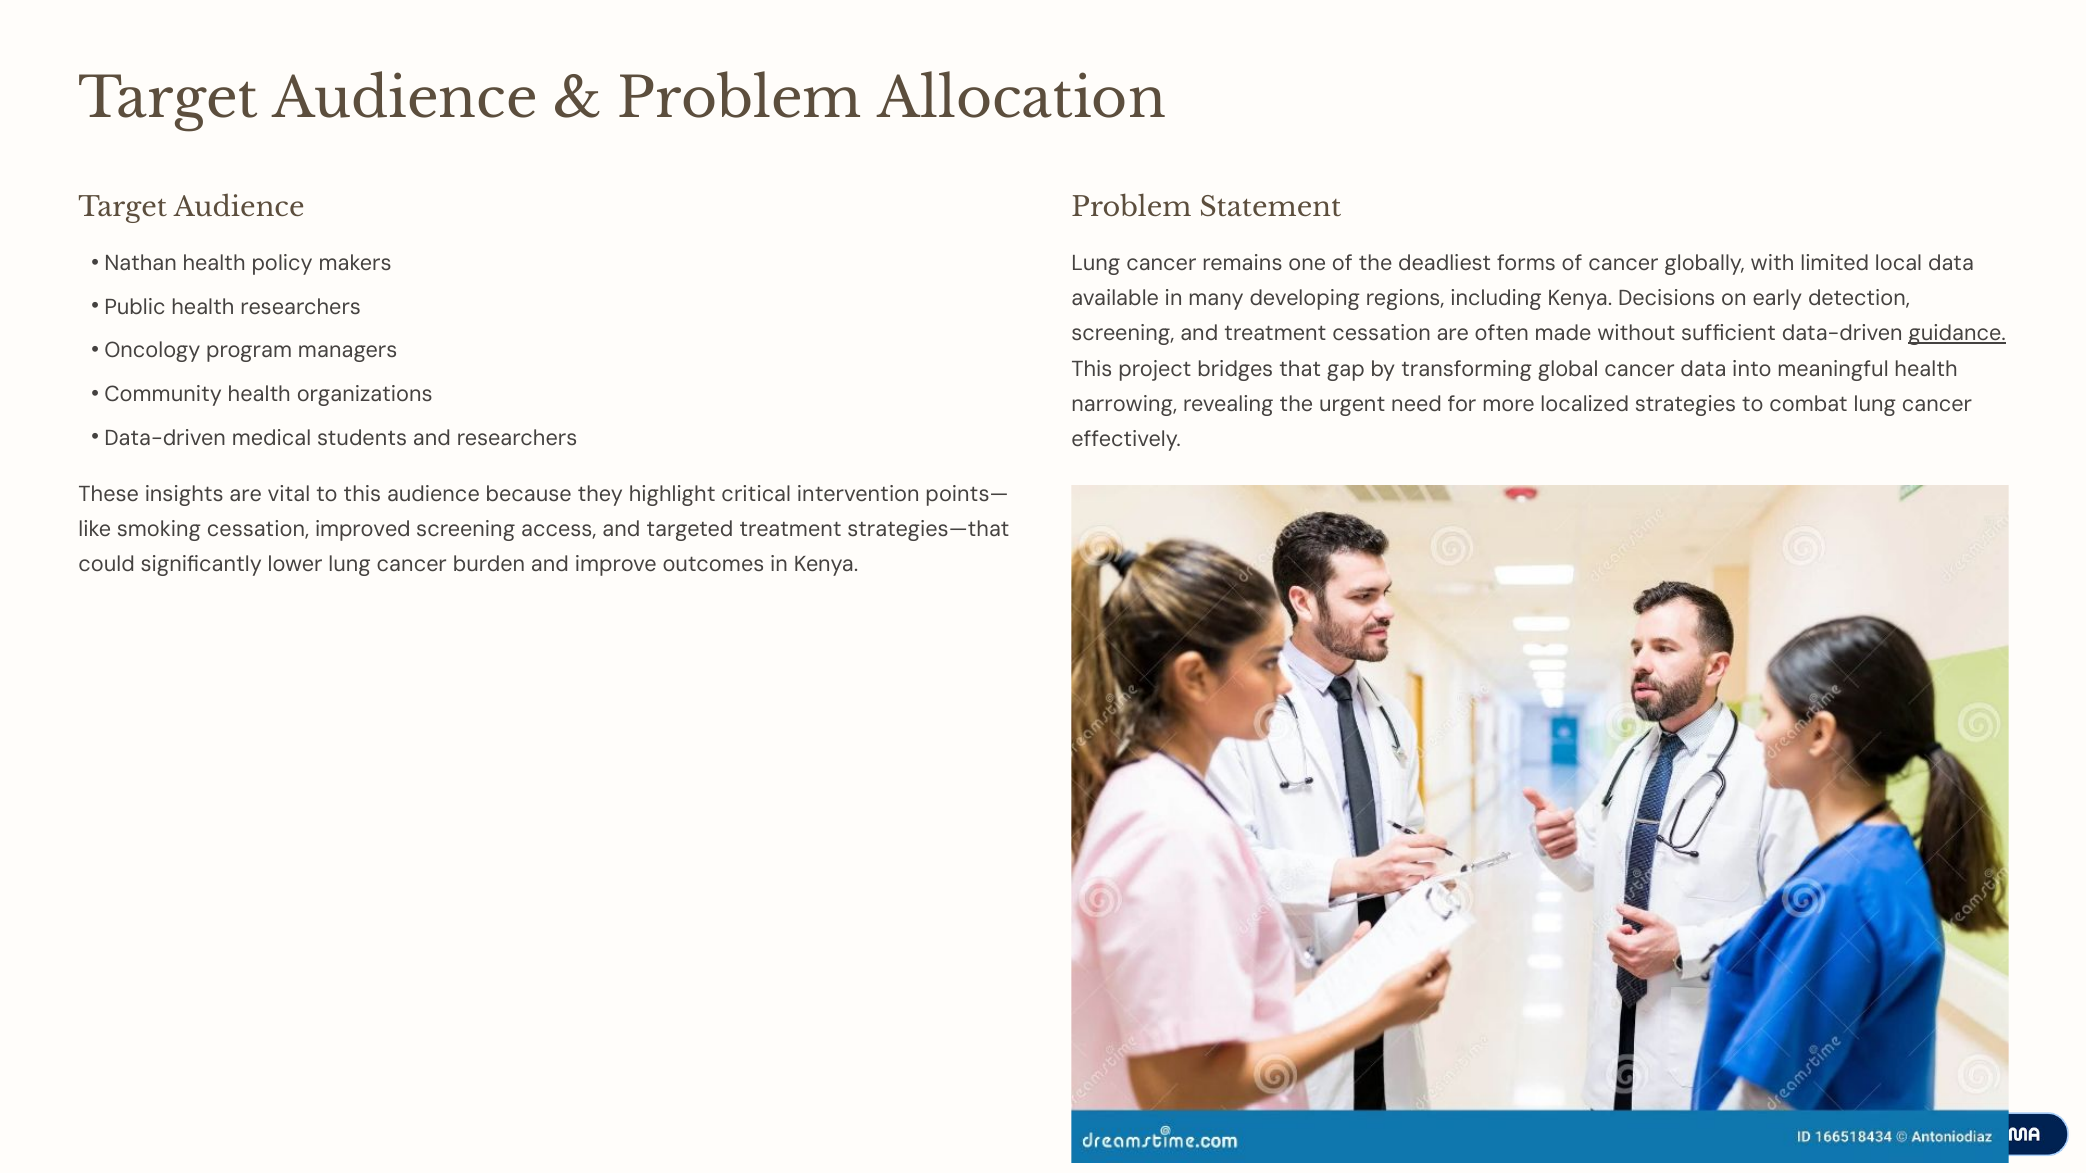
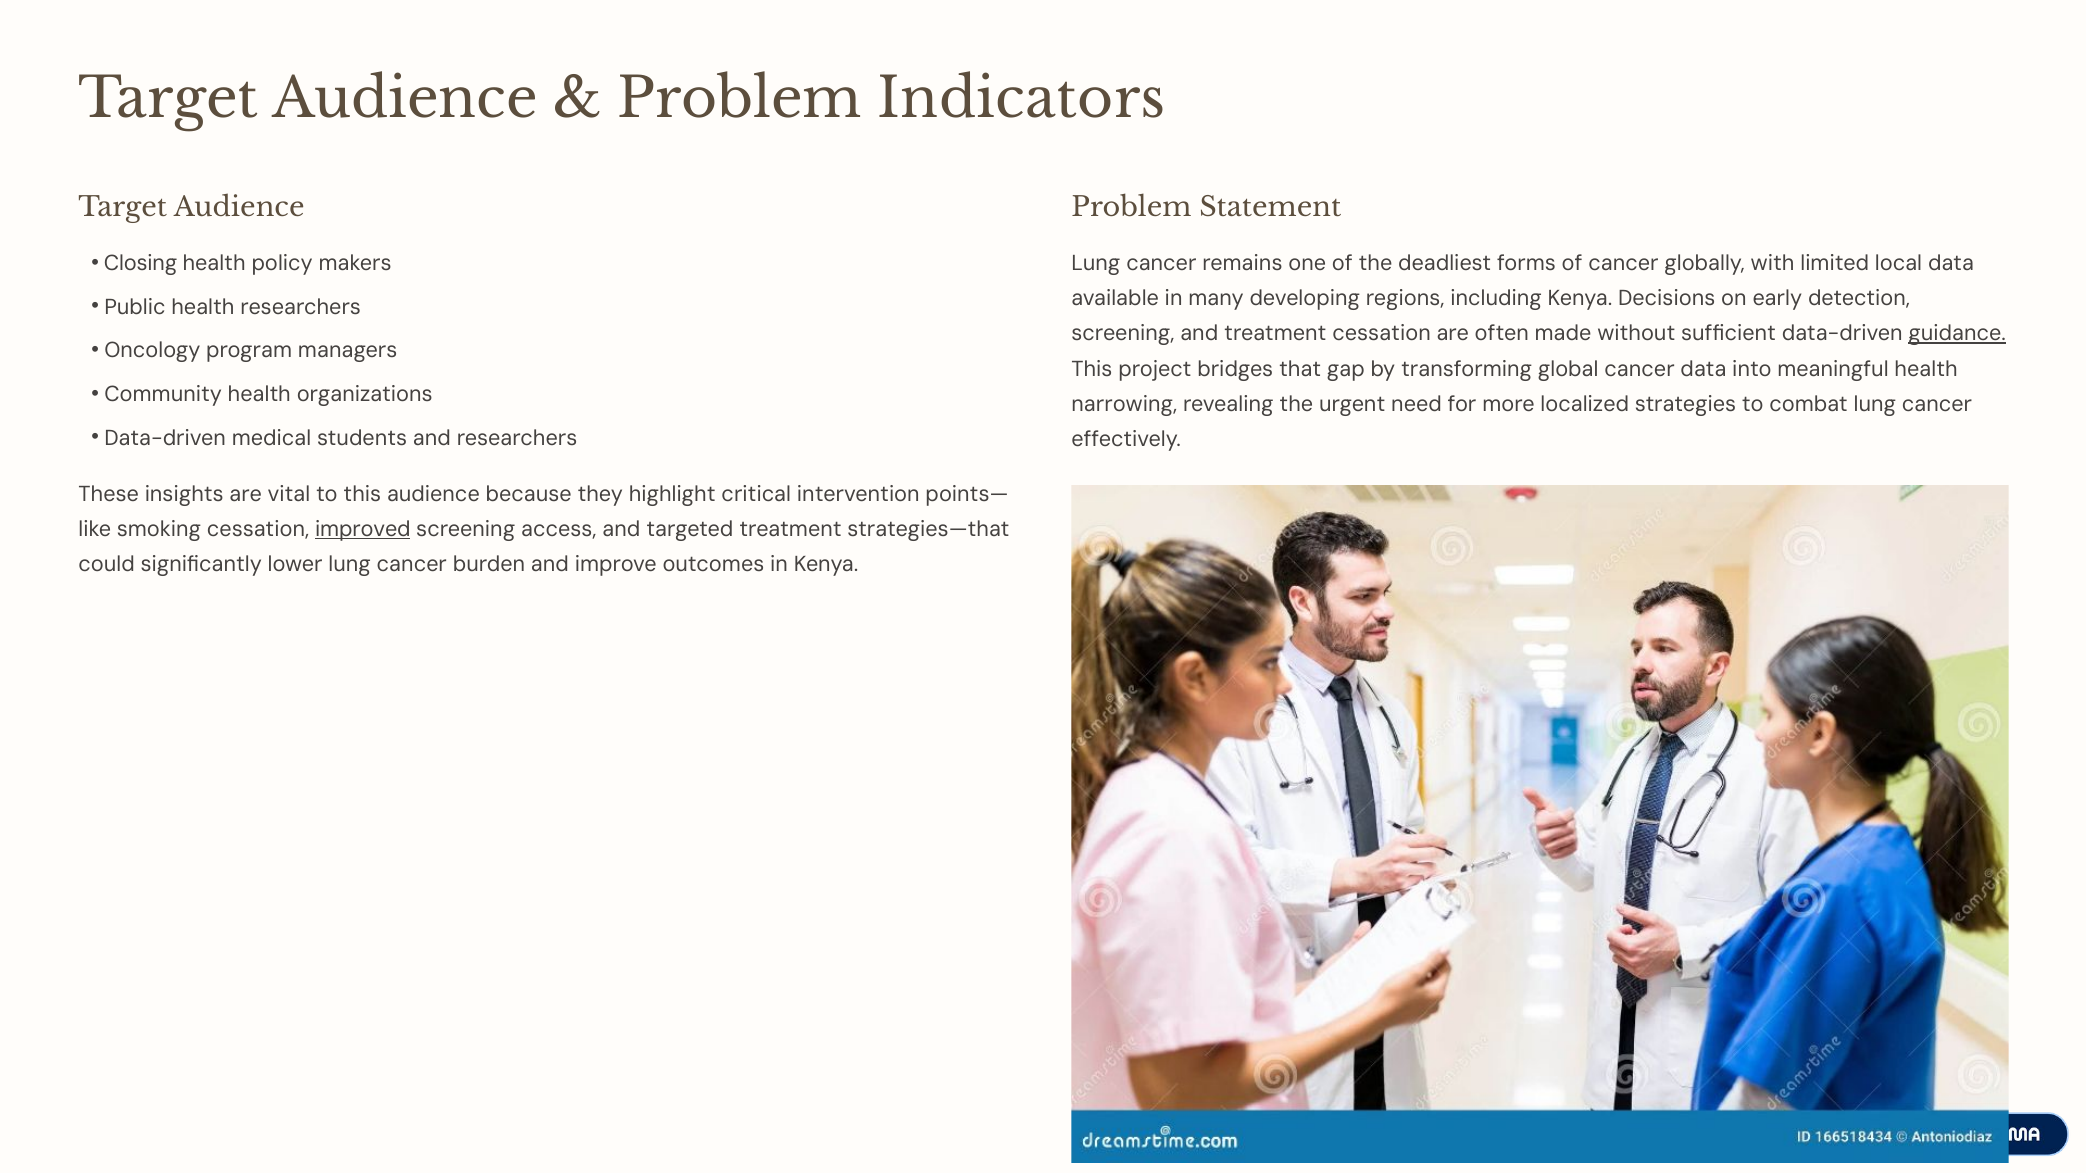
Allocation: Allocation -> Indicators (1022, 100)
Nathan: Nathan -> Closing (141, 263)
improved underline: none -> present (363, 529)
